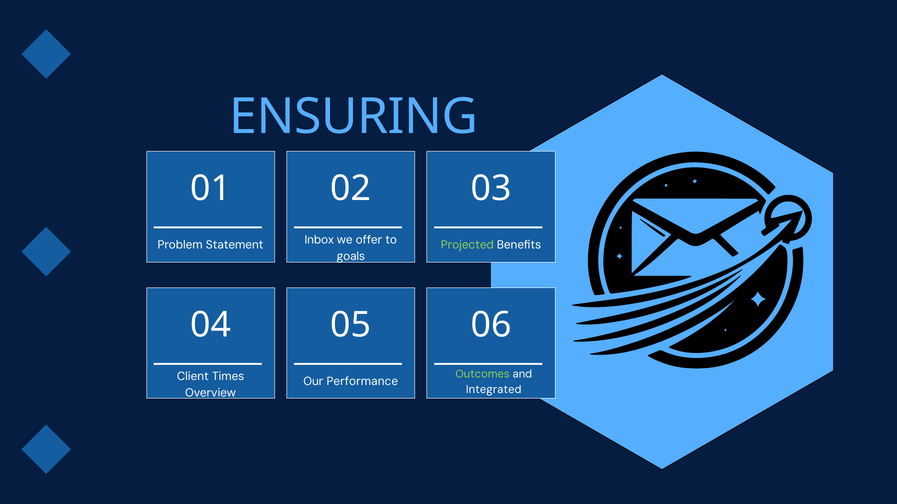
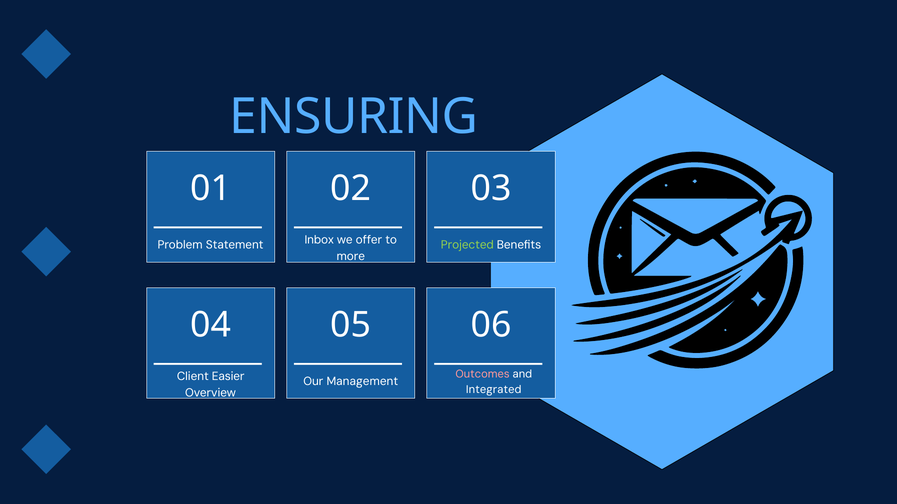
goals: goals -> more (351, 256)
Outcomes colour: light green -> pink (483, 375)
Times: Times -> Easier (228, 377)
Performance: Performance -> Management (362, 382)
